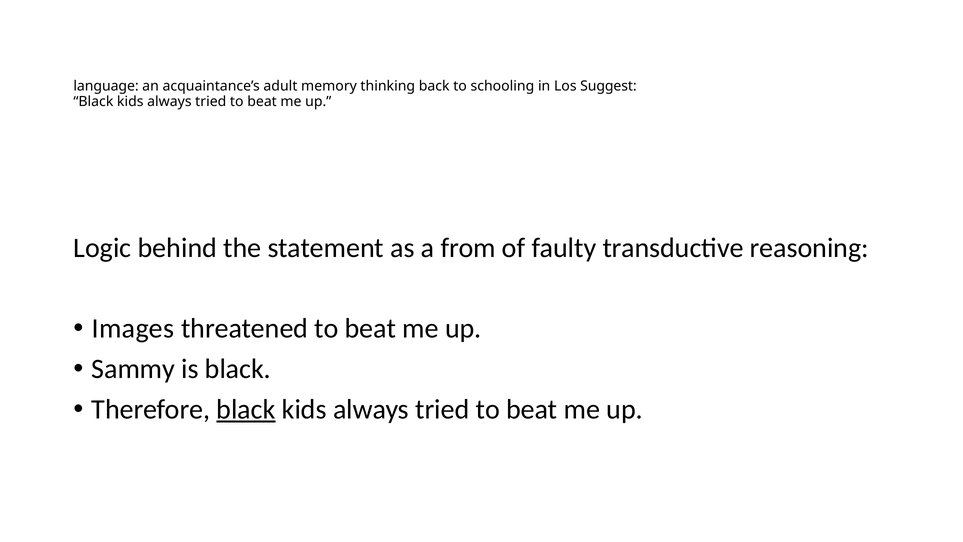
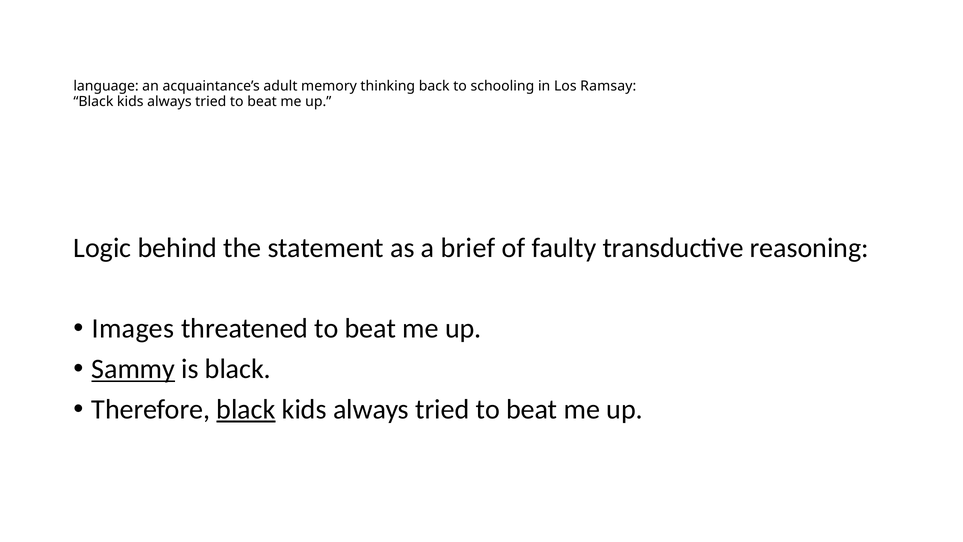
Suggest: Suggest -> Ramsay (608, 86)
from: from -> brief (468, 248)
Sammy underline: none -> present (133, 369)
